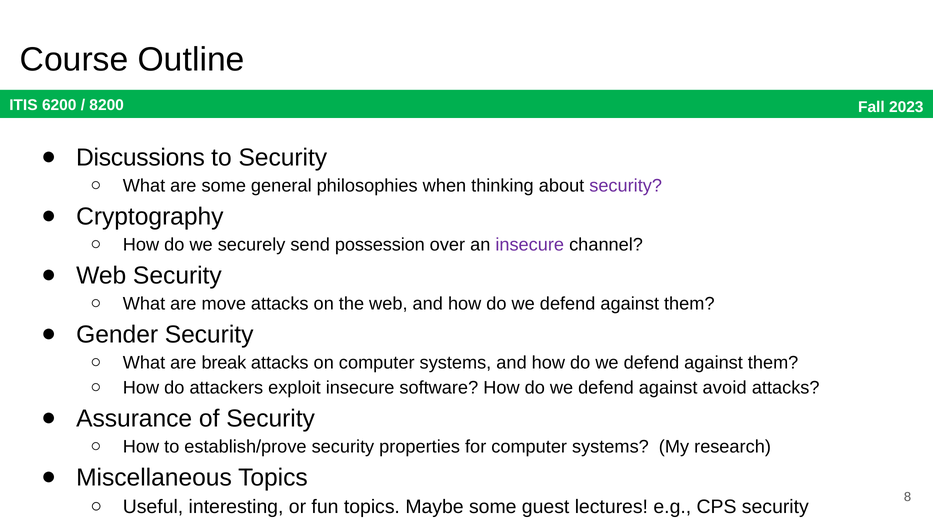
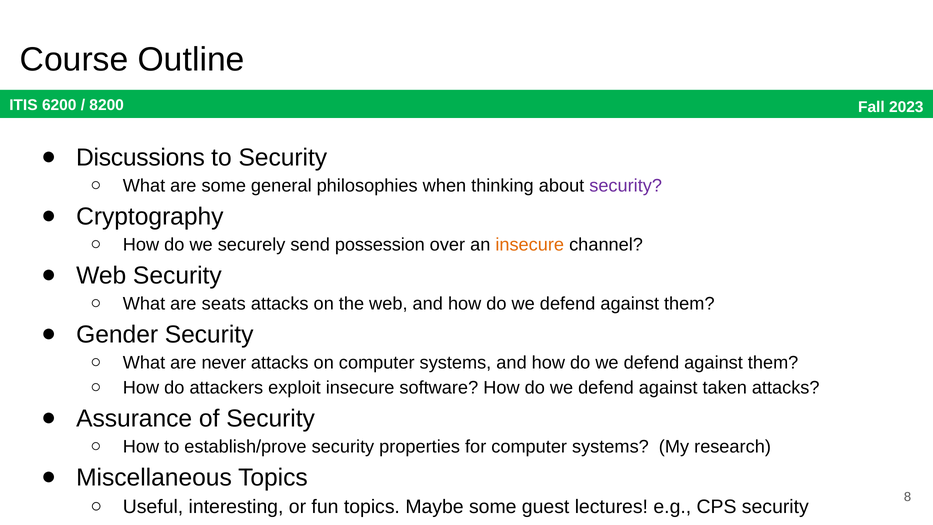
insecure colour: purple -> orange (530, 245)
move: move -> seats (224, 304)
break: break -> never (224, 363)
avoid: avoid -> taken (725, 388)
